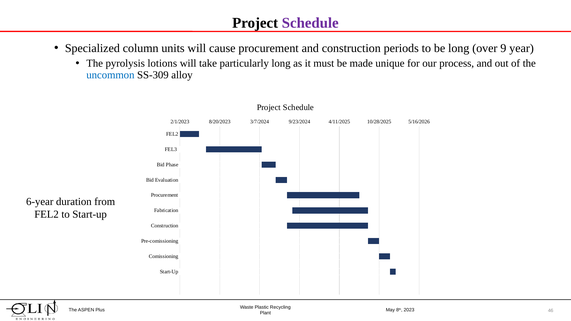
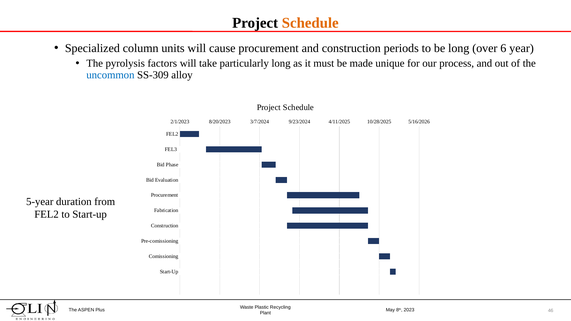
Schedule colour: purple -> orange (310, 23)
9: 9 -> 6 (503, 48)
lotions: lotions -> factors (162, 63)
6-year: 6-year -> 5-year (40, 202)
